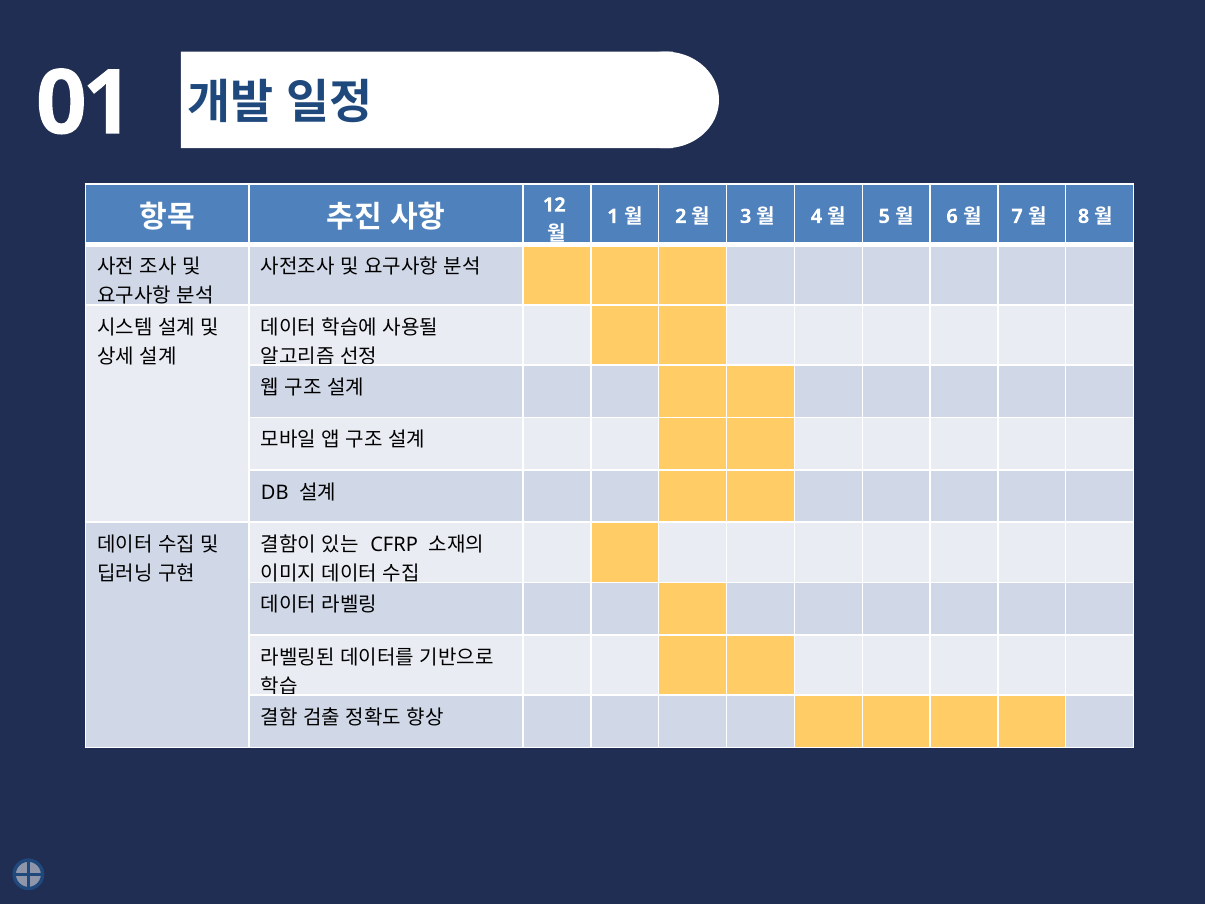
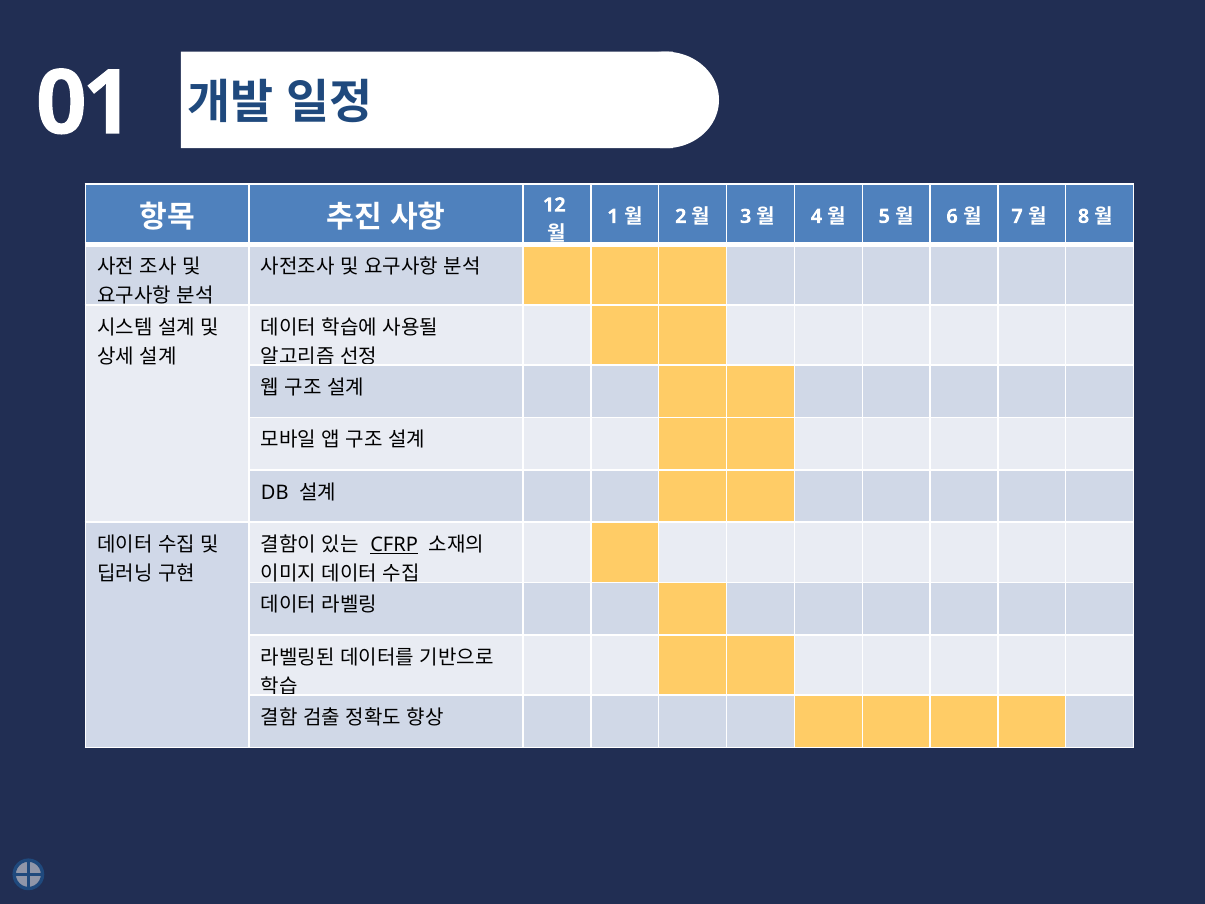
CFRP underline: none -> present (394, 545)
